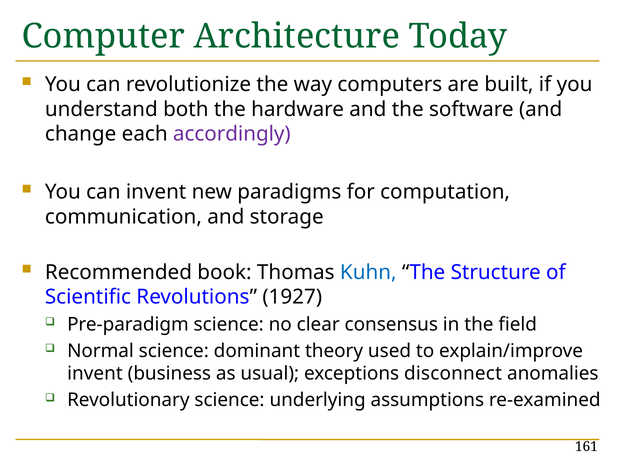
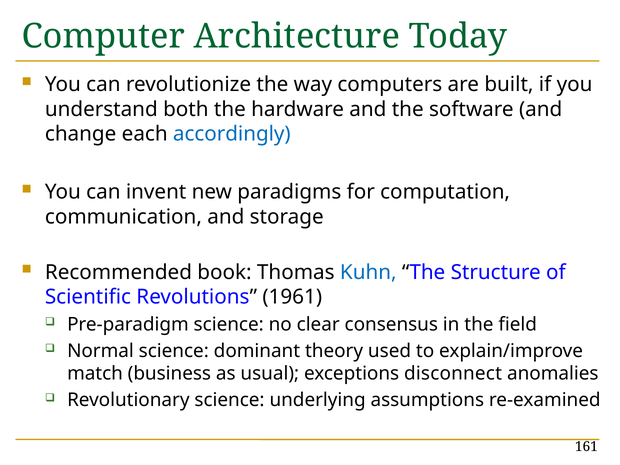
accordingly colour: purple -> blue (232, 134)
1927: 1927 -> 1961 (292, 297)
invent: invent -> match (95, 374)
